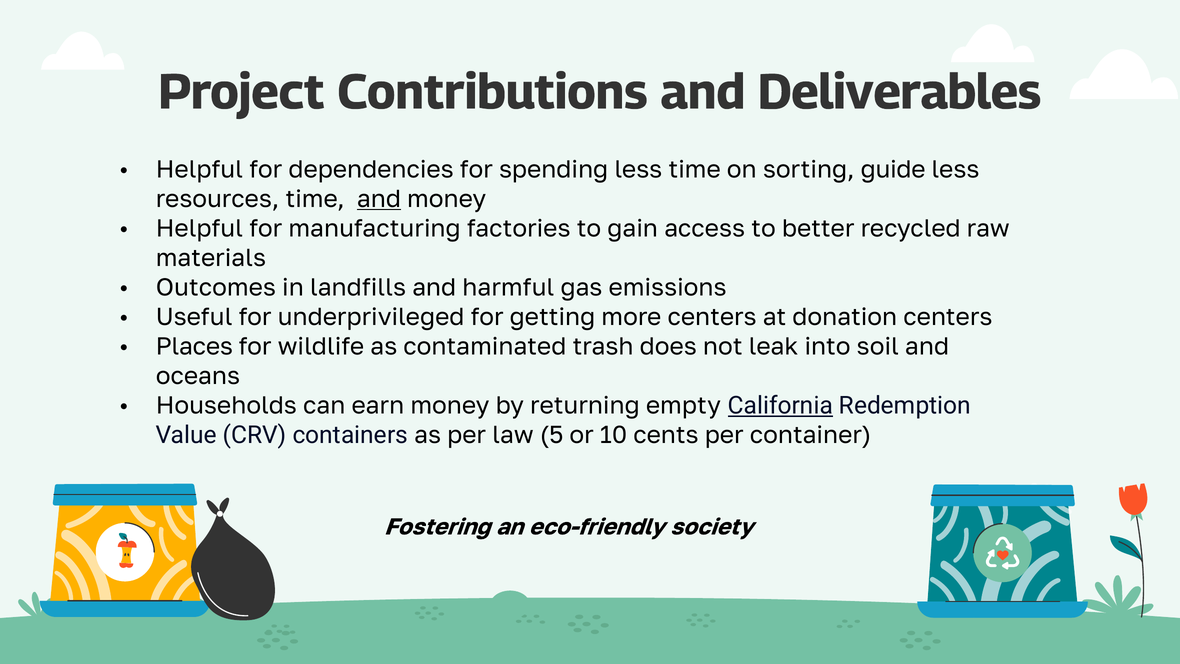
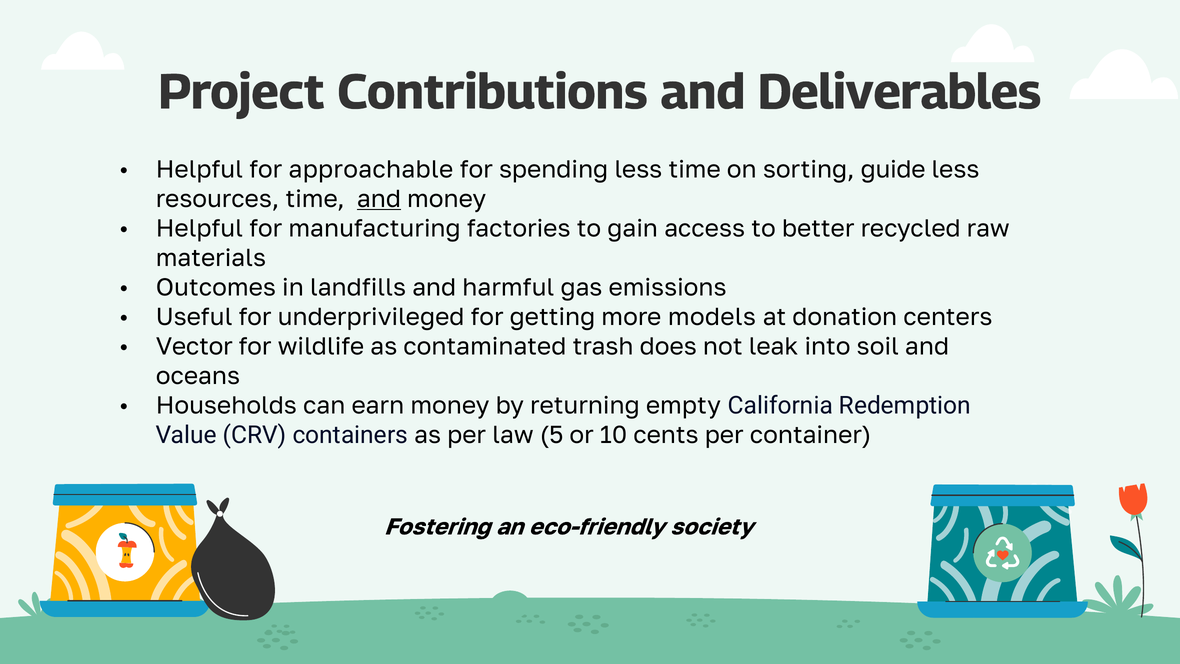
dependencies: dependencies -> approachable (371, 169)
more centers: centers -> models (712, 317)
Places: Places -> Vector (194, 346)
California underline: present -> none (780, 405)
